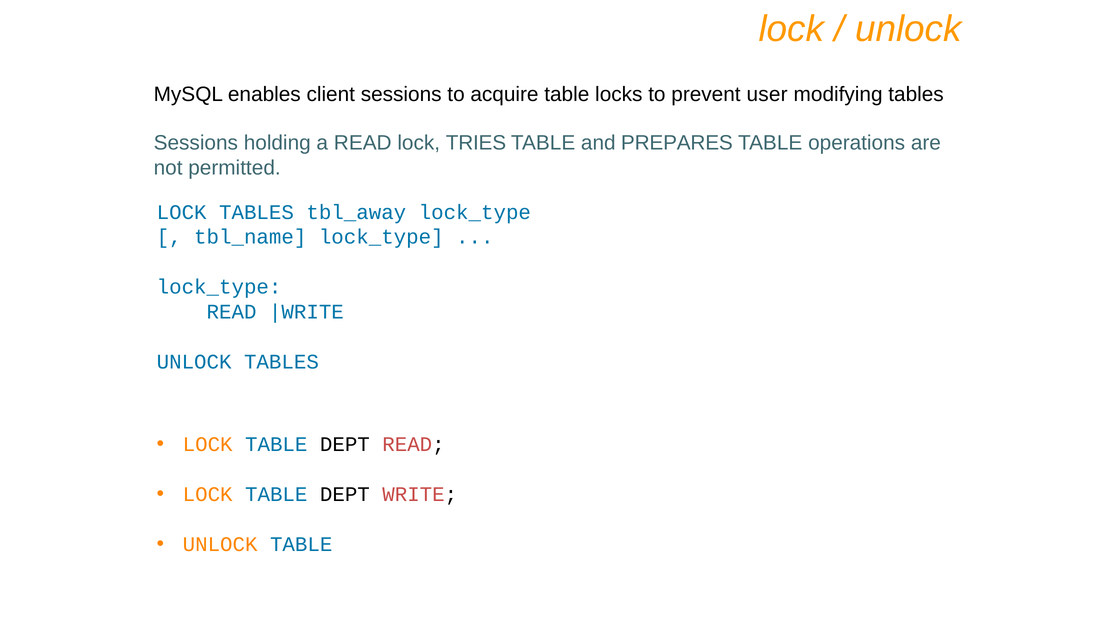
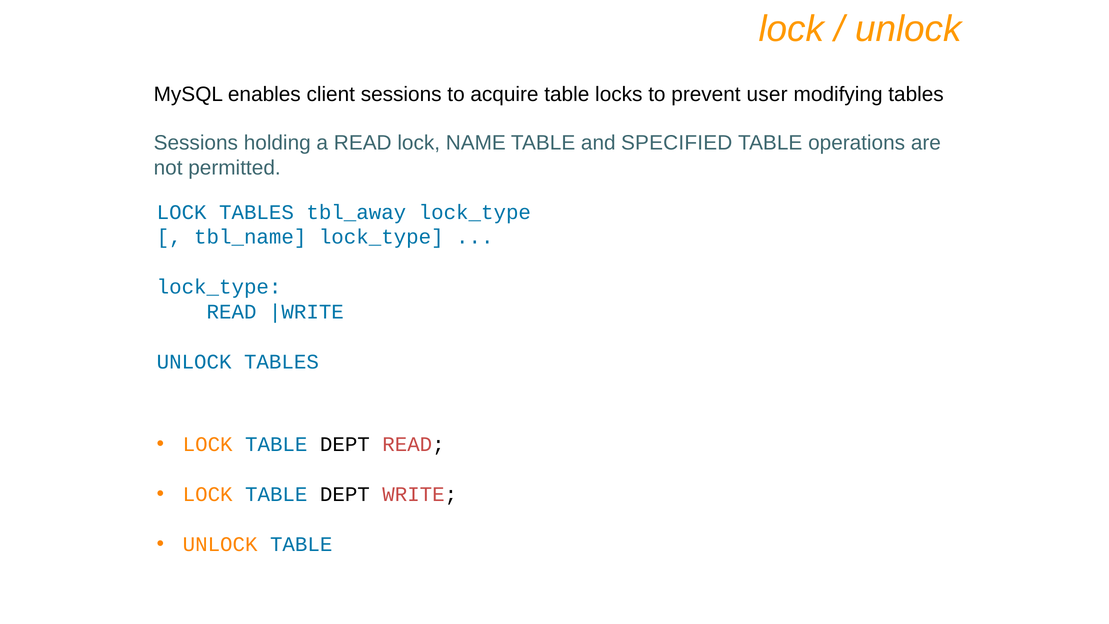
TRIES: TRIES -> NAME (476, 143)
PREPARES: PREPARES -> SPECIFIED (677, 143)
